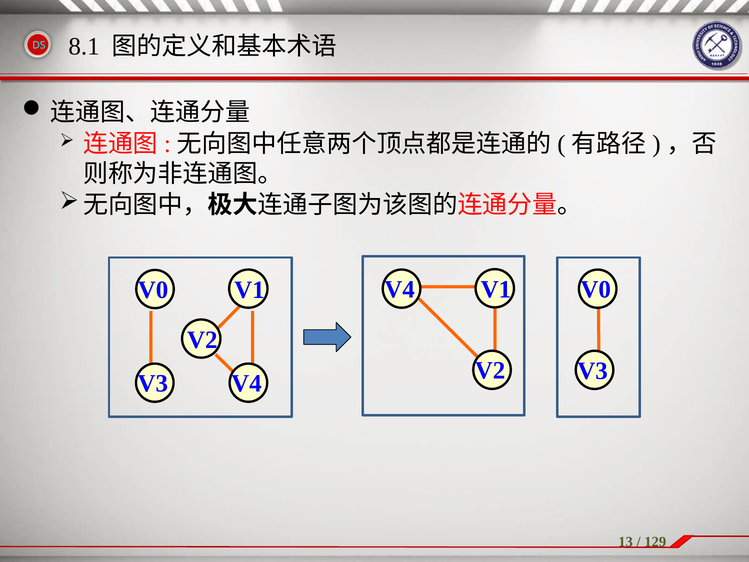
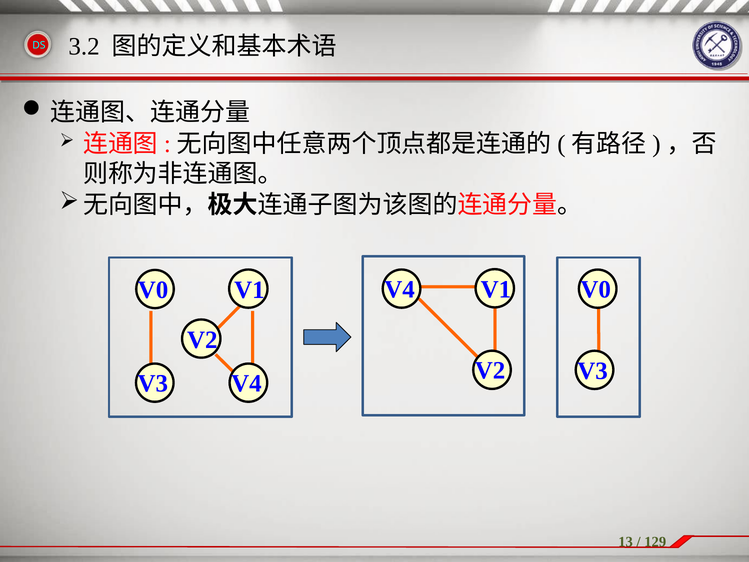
8.1: 8.1 -> 3.2 (84, 47)
